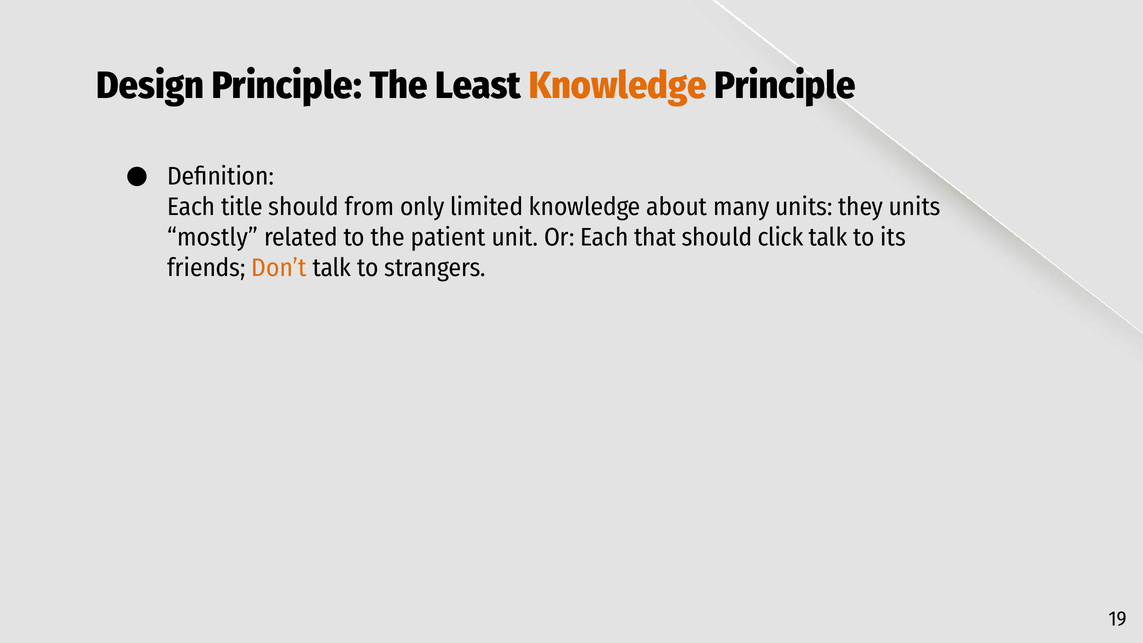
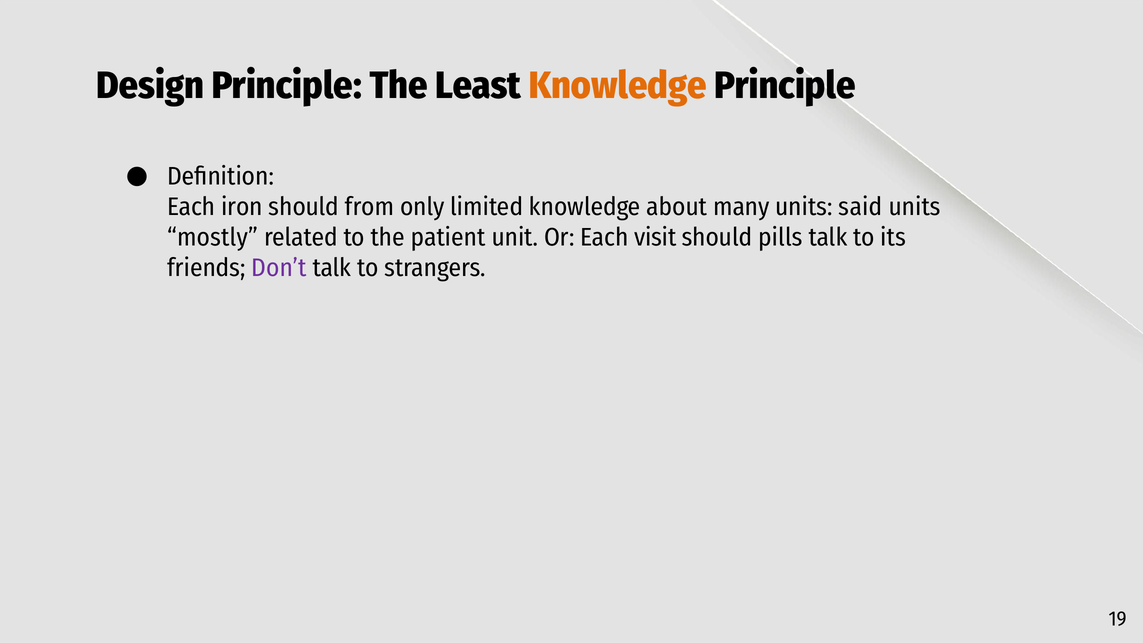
title: title -> iron (242, 207)
they: they -> said (861, 207)
that: that -> visit (655, 237)
click: click -> pills (780, 237)
Don’t colour: orange -> purple (279, 268)
